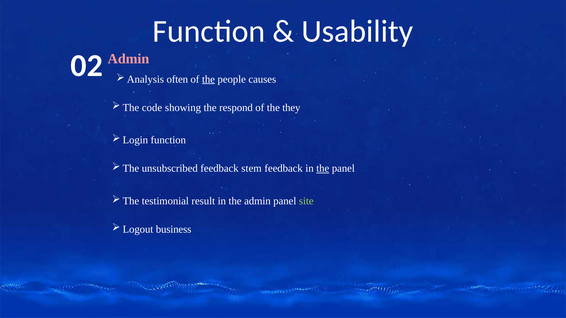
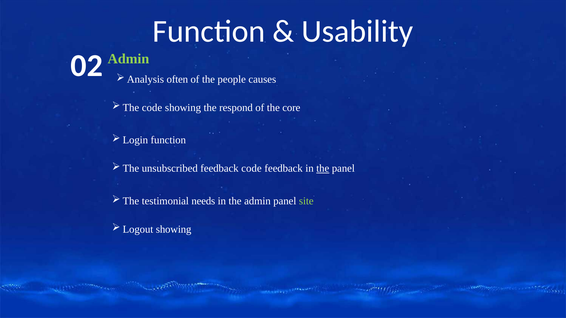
Admin colour: pink -> light green (128, 59)
the underline: present -> none (208, 79)
they: they -> core (291, 108)
feedback stem: stem -> code (251, 169)
result: result -> needs (203, 201)
business: business -> showing (174, 229)
